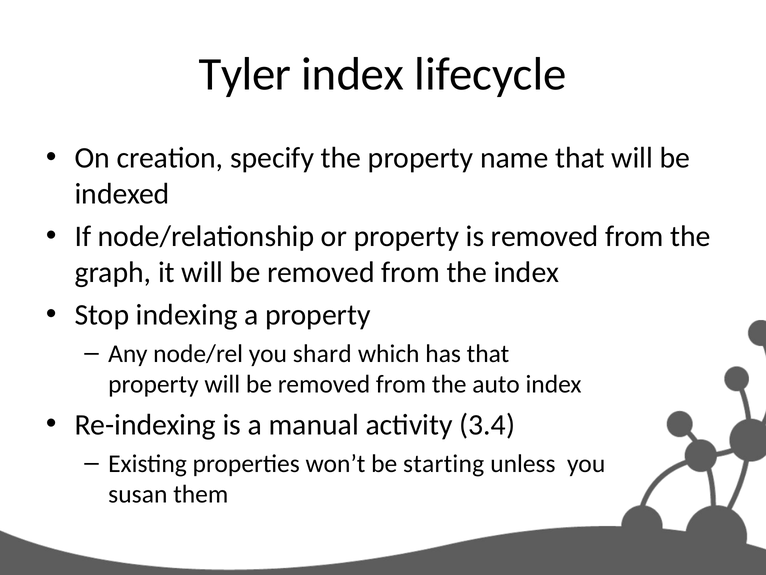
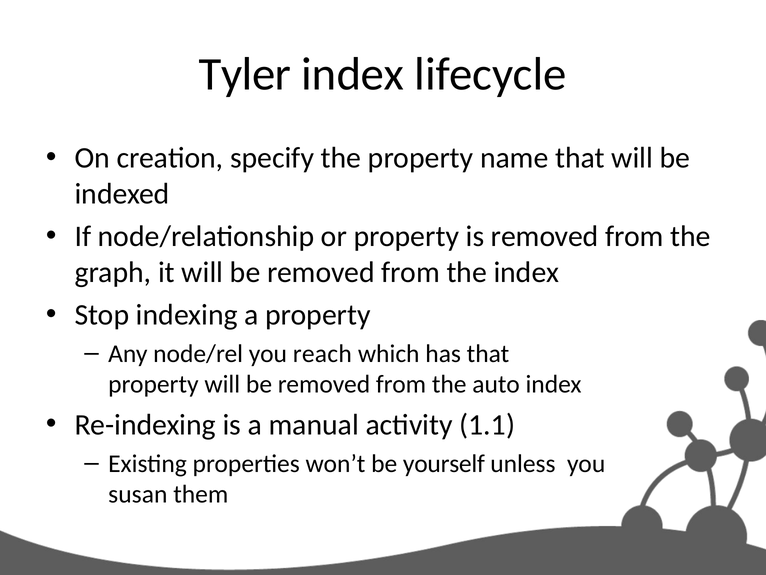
shard: shard -> reach (322, 353)
3.4: 3.4 -> 1.1 (487, 424)
starting: starting -> yourself (444, 463)
